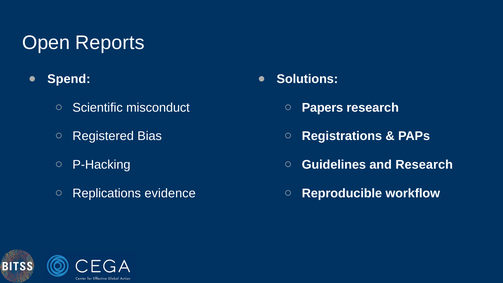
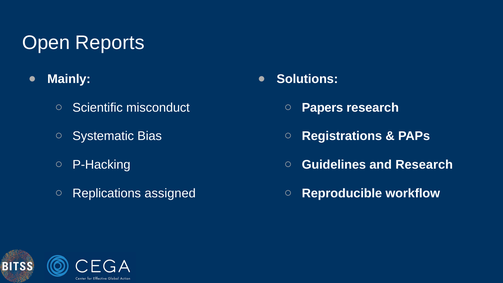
Spend: Spend -> Mainly (69, 79)
Registered: Registered -> Systematic (103, 136)
evidence: evidence -> assigned (170, 193)
